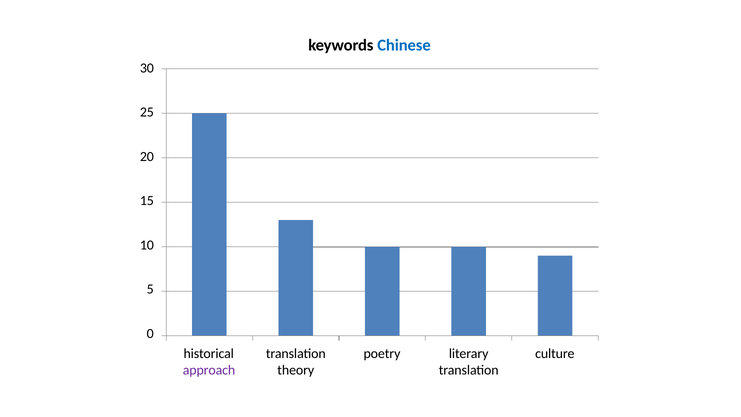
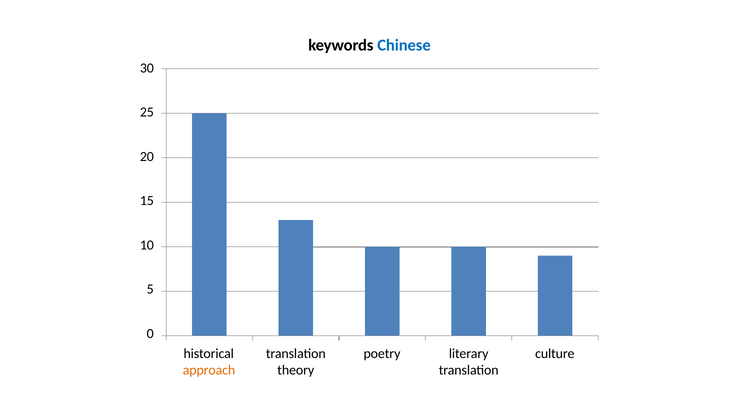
approach colour: purple -> orange (209, 370)
